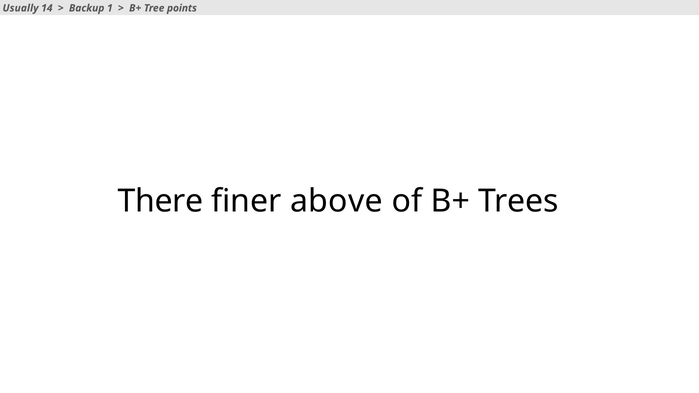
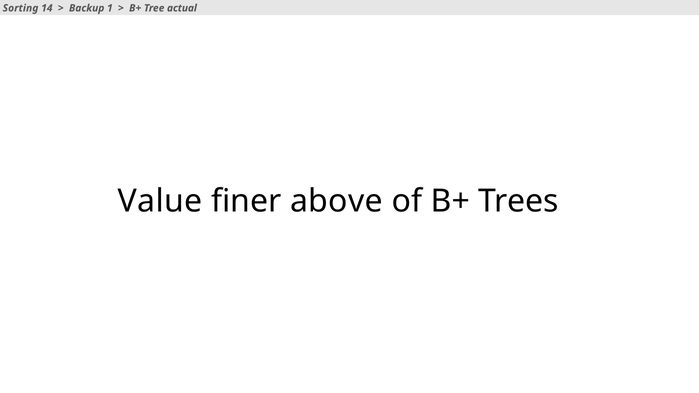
Usually: Usually -> Sorting (21, 8)
points: points -> actual (182, 8)
There: There -> Value (160, 201)
